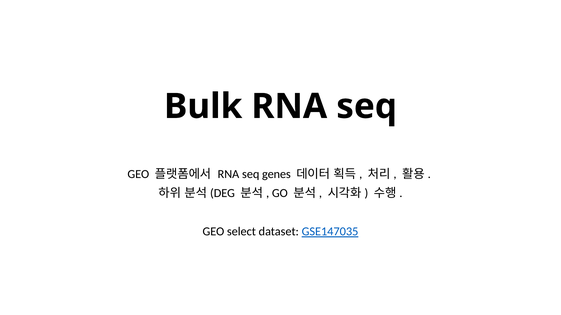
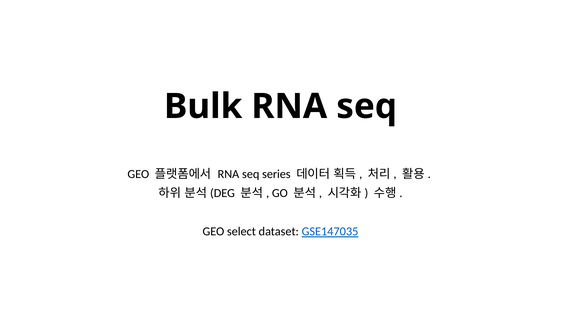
genes: genes -> series (276, 174)
